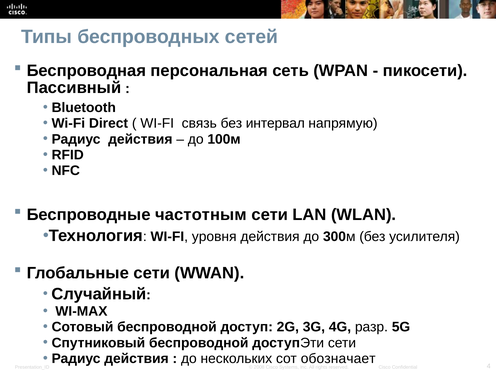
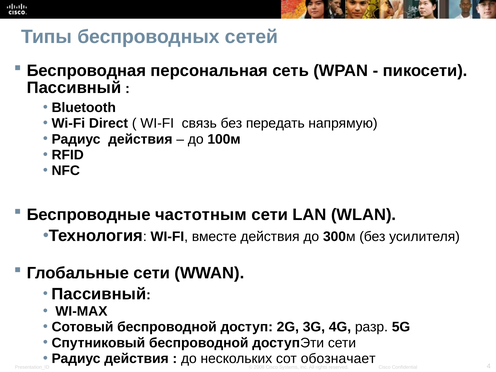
интервал: интервал -> передать (275, 123)
уровня: уровня -> вместе (214, 237)
Случайный: Случайный -> Пассивный (99, 294)
